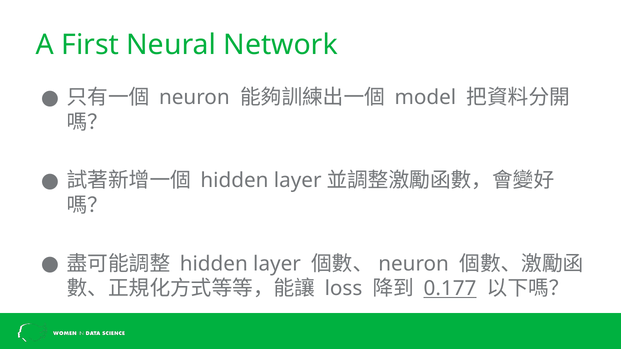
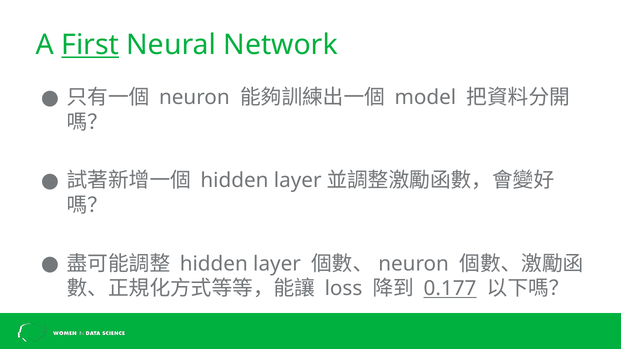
First underline: none -> present (90, 45)
